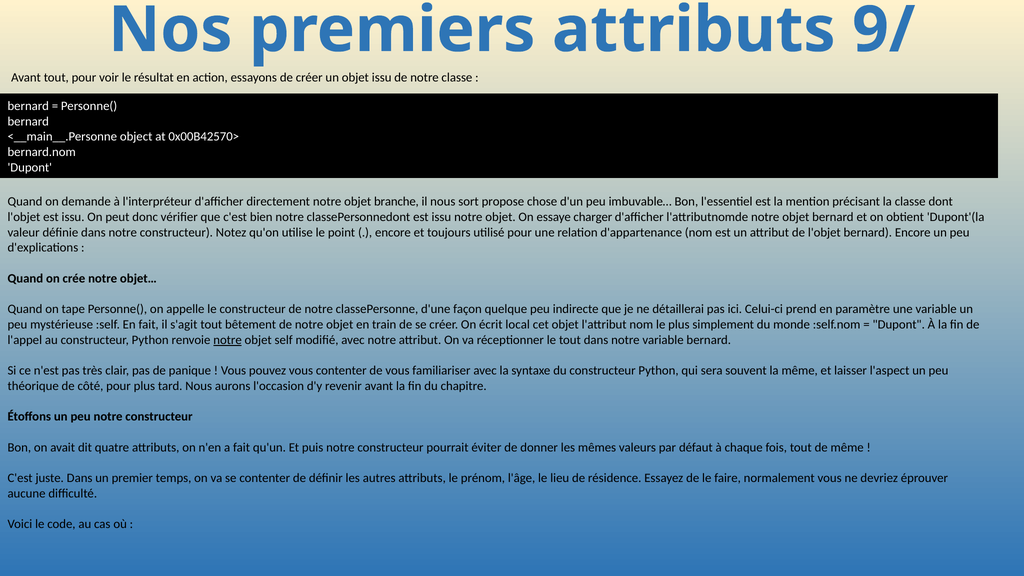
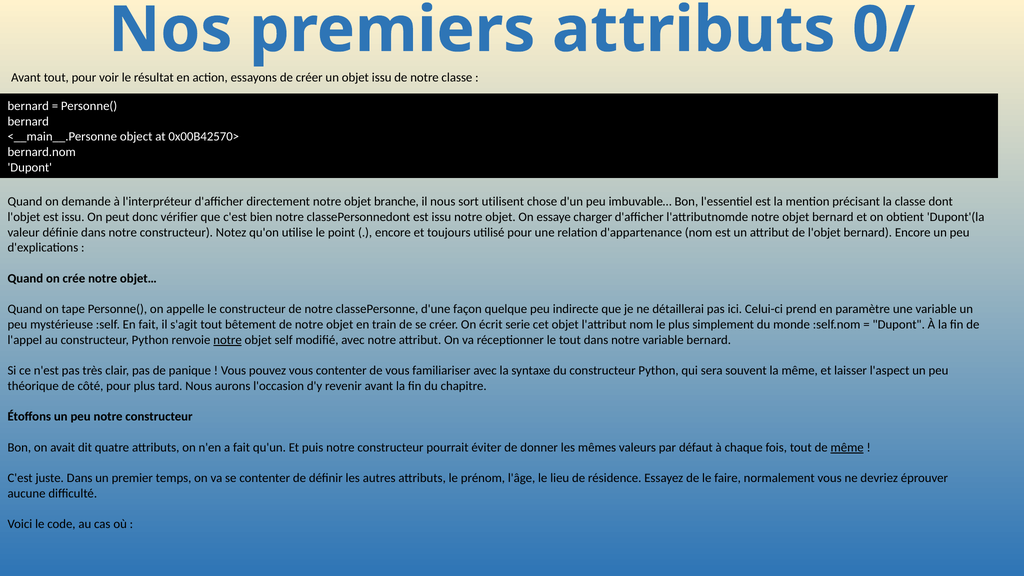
9/: 9/ -> 0/ (884, 30)
propose: propose -> utilisent (503, 202)
local: local -> serie (518, 325)
même underline: none -> present (847, 447)
